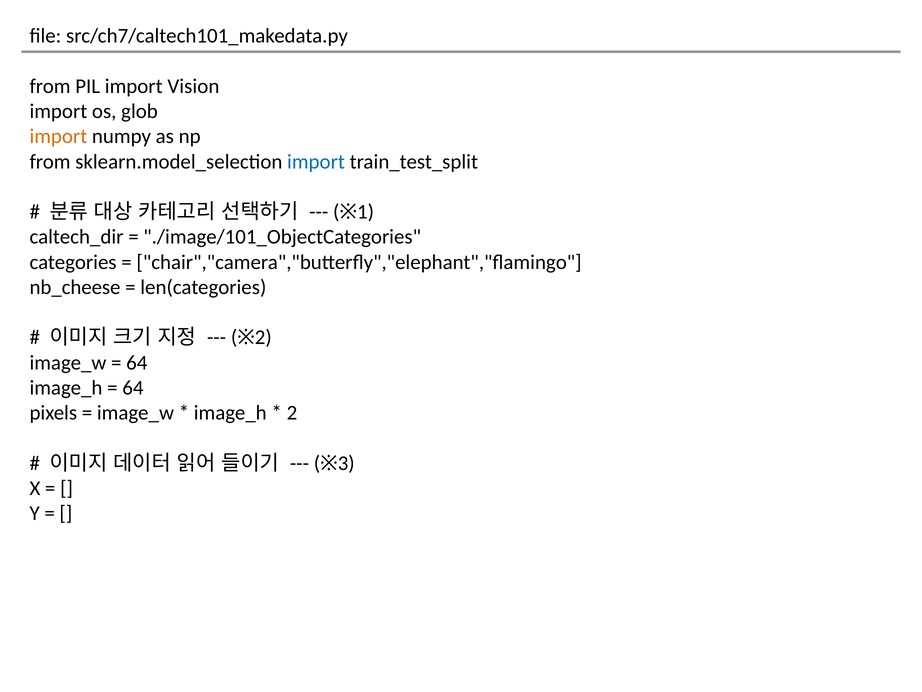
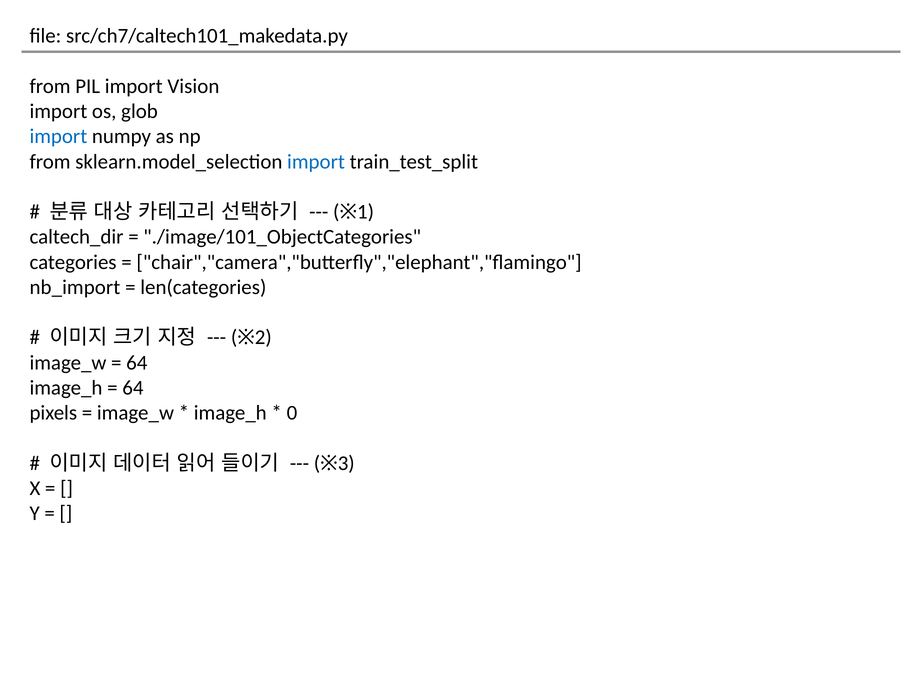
import colour: orange -> blue (58, 136)
nb_cheese: nb_cheese -> nb_import (75, 287)
2: 2 -> 0 (292, 413)
